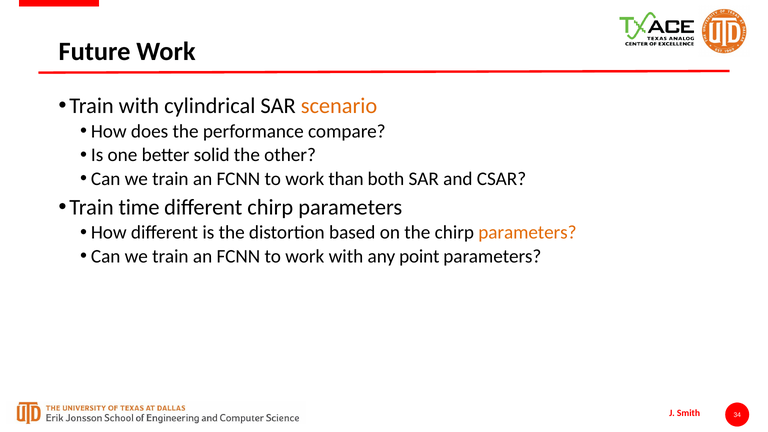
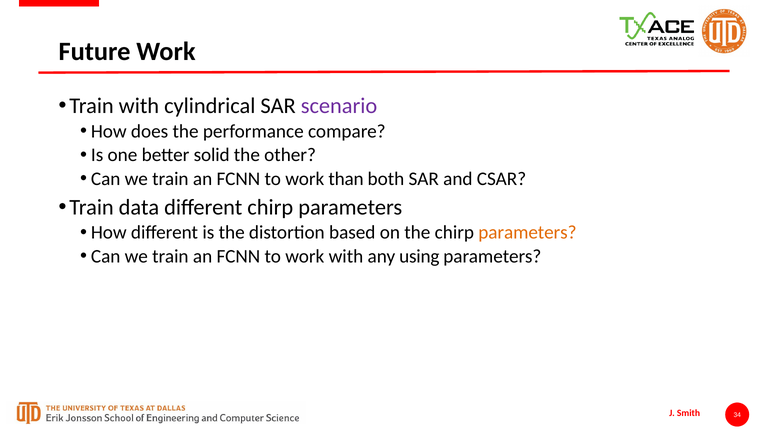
scenario colour: orange -> purple (339, 106)
time: time -> data (139, 207)
point: point -> using (419, 256)
